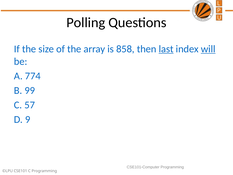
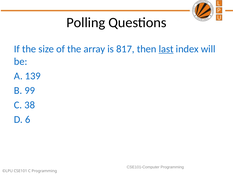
858: 858 -> 817 (125, 49)
will underline: present -> none (208, 49)
774: 774 -> 139 (33, 76)
57: 57 -> 38 (30, 105)
9: 9 -> 6 (28, 119)
